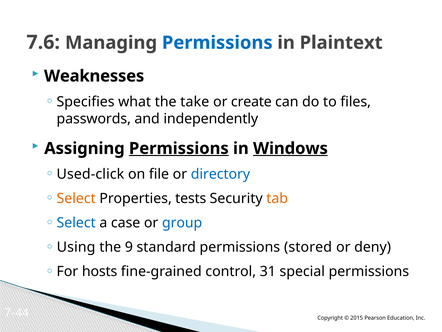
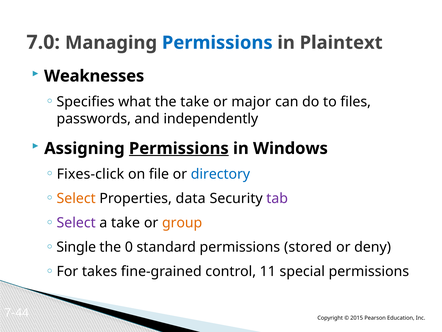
7.6: 7.6 -> 7.0 (43, 42)
create: create -> major (251, 102)
Windows underline: present -> none (290, 148)
Used-click: Used-click -> Fixes-click (90, 174)
tests: tests -> data (191, 198)
tab colour: orange -> purple (277, 198)
Select colour: blue -> purple (76, 223)
a case: case -> take (126, 223)
group colour: blue -> orange (182, 223)
Using: Using -> Single (76, 247)
9: 9 -> 0 (129, 247)
hosts: hosts -> takes (100, 271)
31: 31 -> 11 (268, 271)
